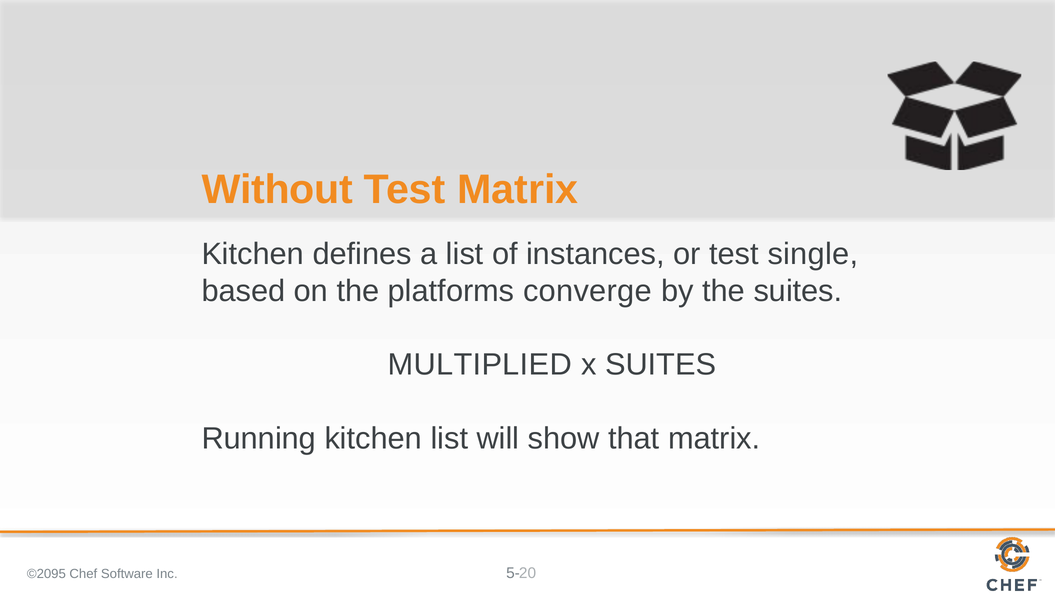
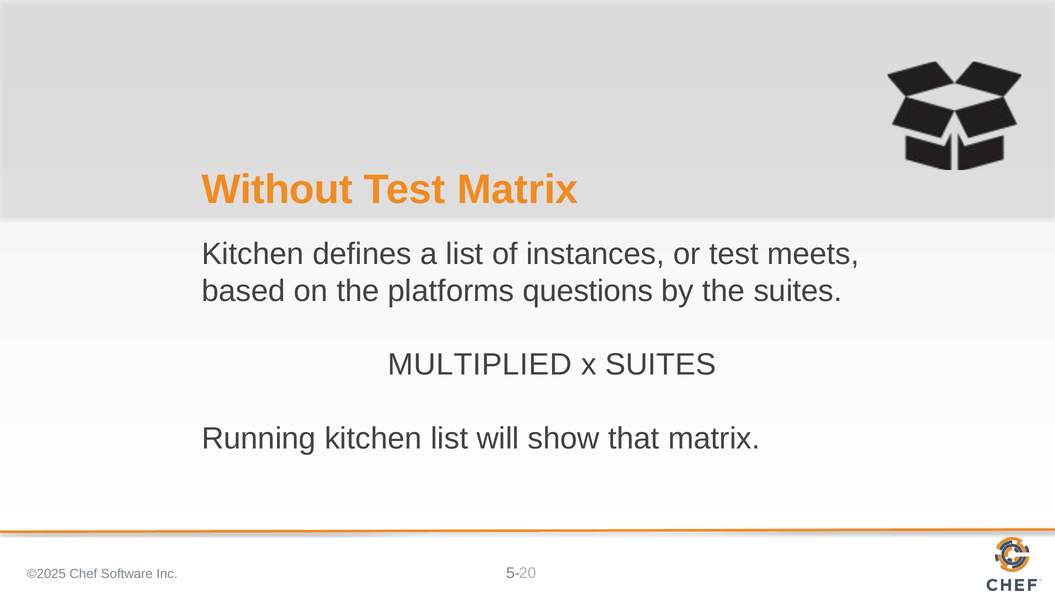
single: single -> meets (813, 254)
converge: converge -> questions (588, 291)
©2095: ©2095 -> ©2025 (46, 574)
